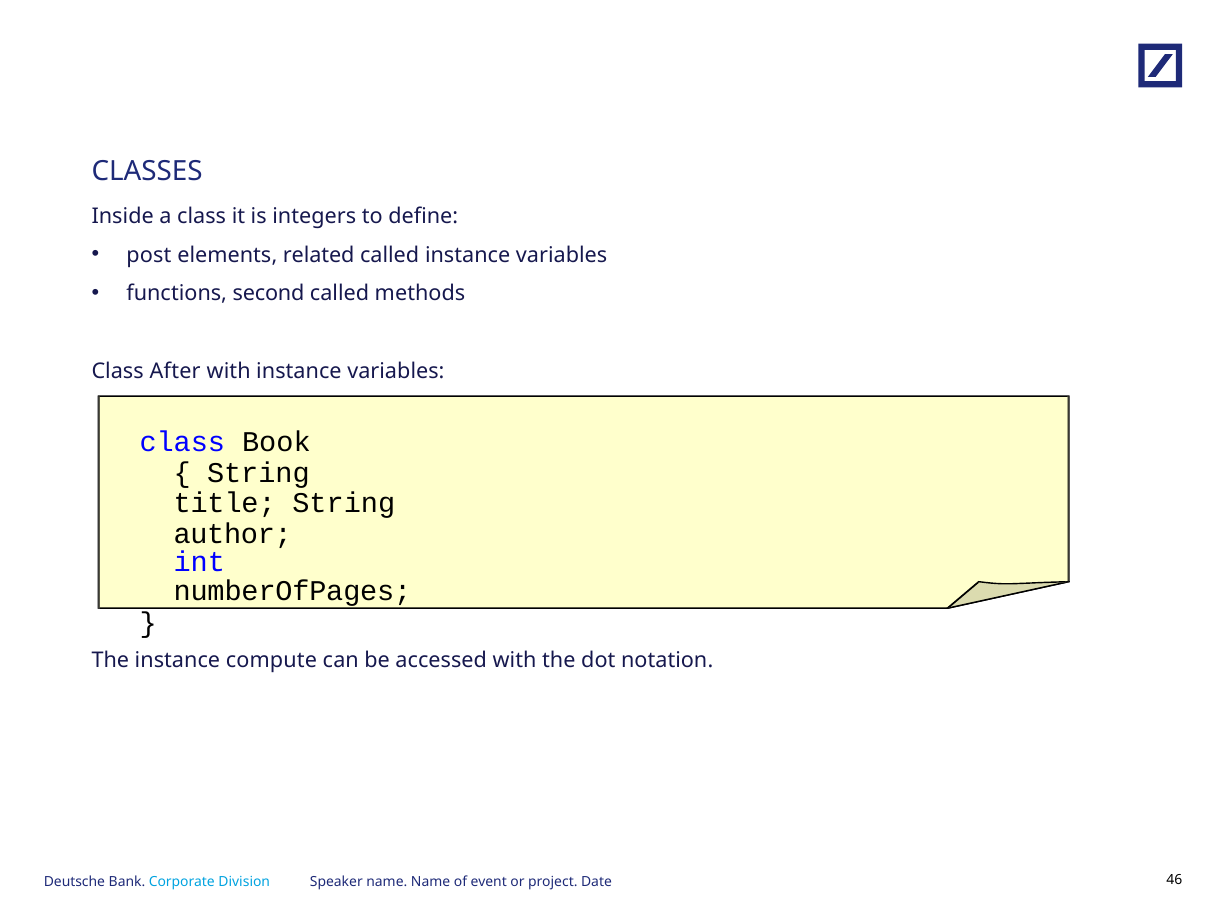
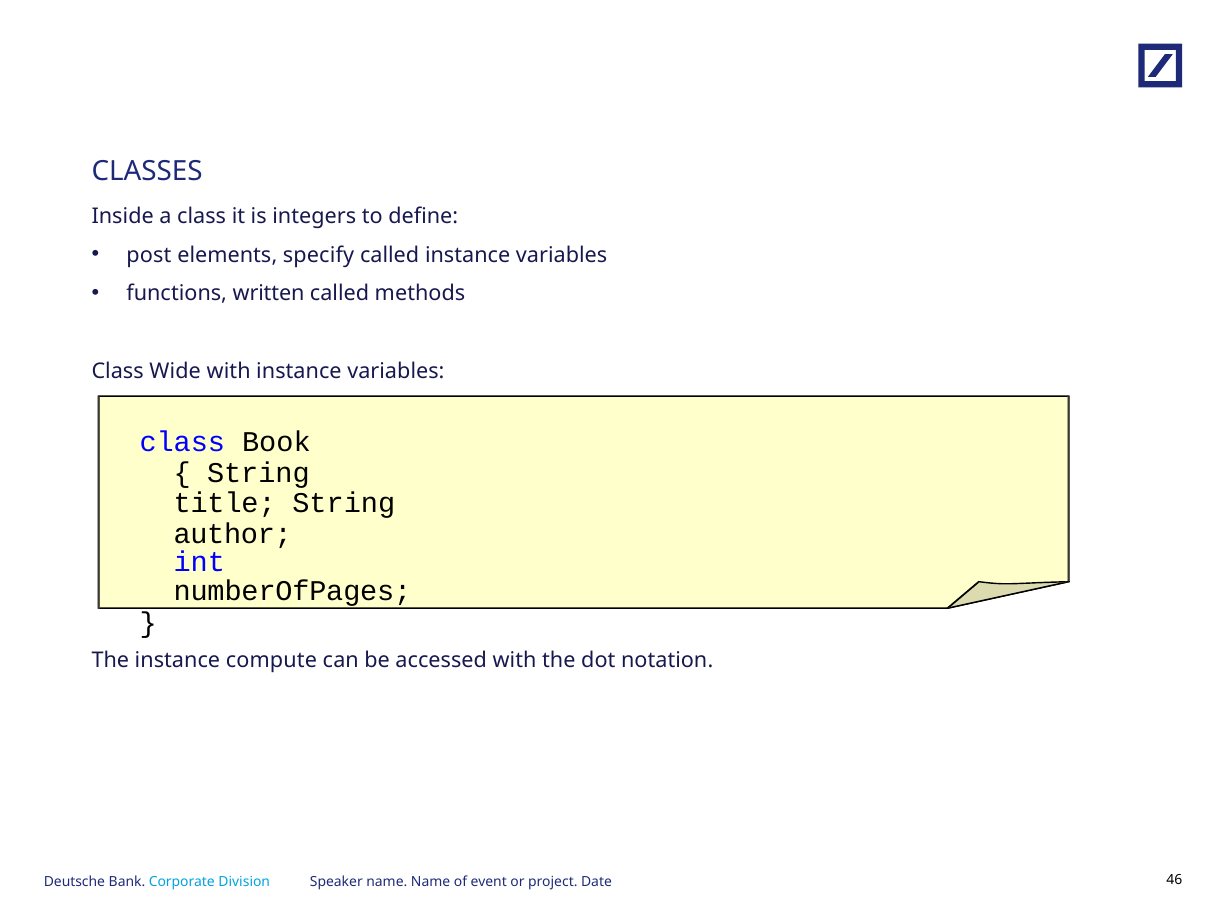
related: related -> specify (319, 255)
second: second -> written (269, 294)
After: After -> Wide (175, 372)
